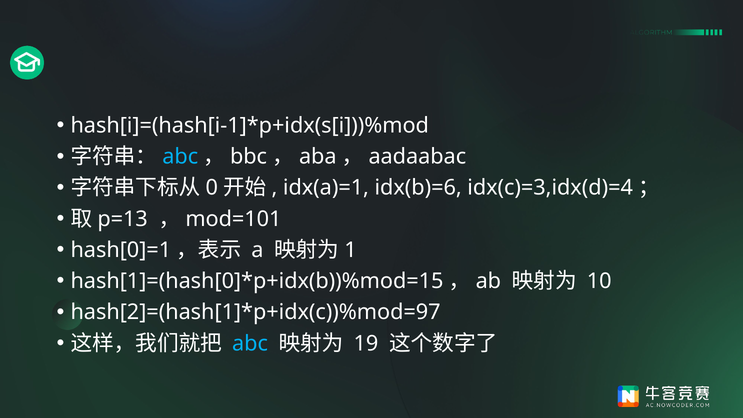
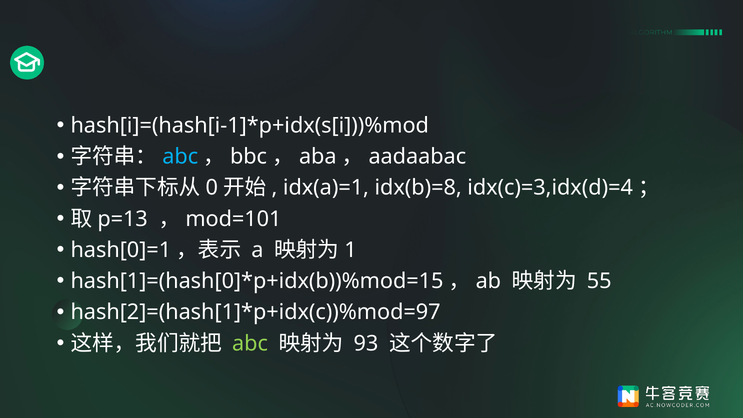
idx(b)=6: idx(b)=6 -> idx(b)=8 (418, 188)
10: 10 -> 55 (599, 281)
abc colour: light blue -> light green (250, 343)
19: 19 -> 93 (366, 343)
